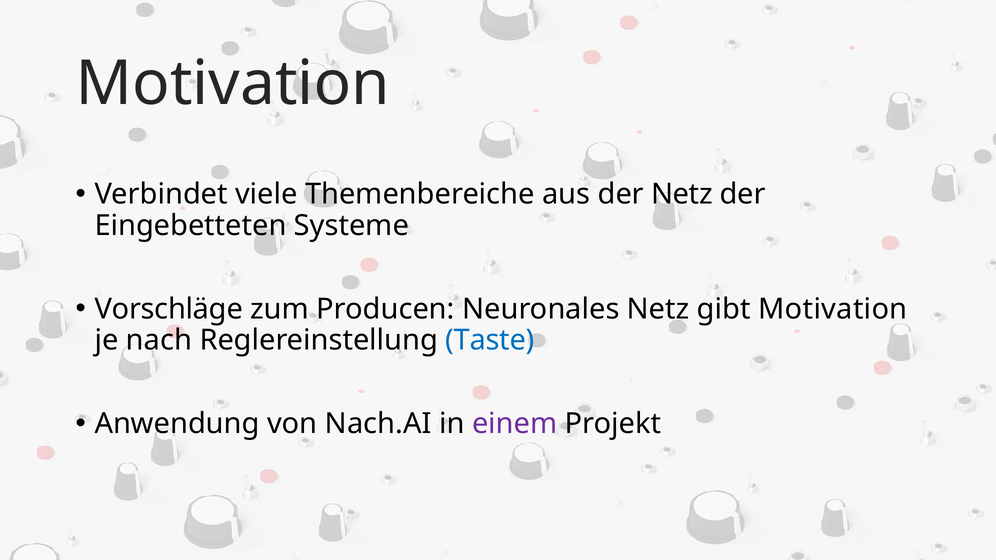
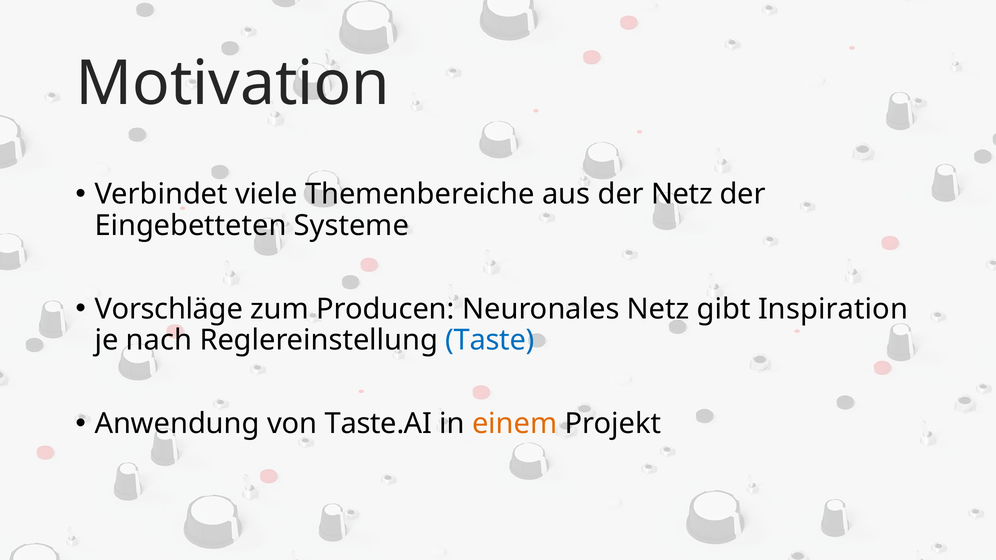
gibt Motivation: Motivation -> Inspiration (833, 309)
Nach.AI: Nach.AI -> Taste.AI (378, 424)
einem colour: purple -> orange (515, 424)
